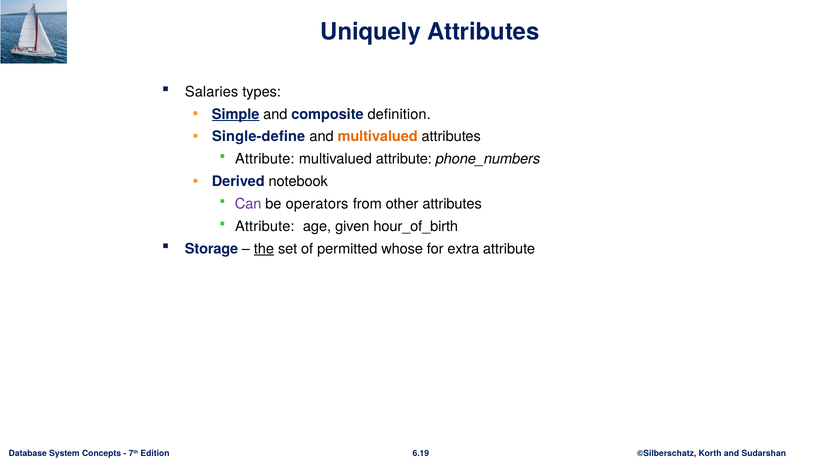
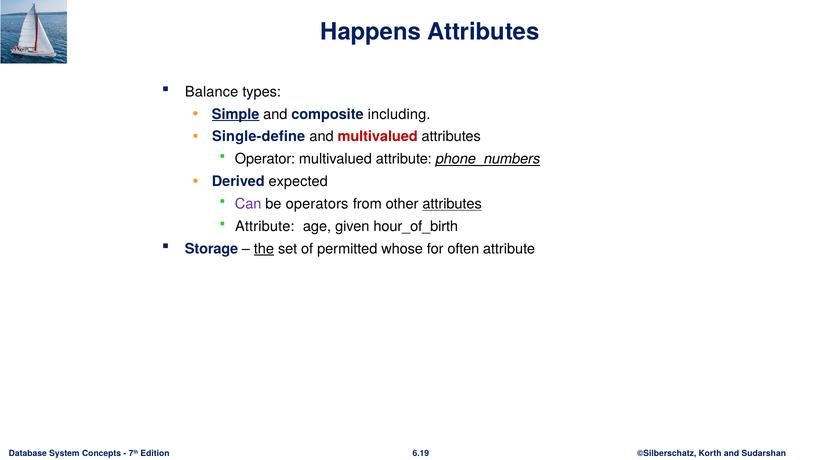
Uniquely: Uniquely -> Happens (371, 32)
Salaries: Salaries -> Balance (212, 92)
definition: definition -> including (399, 114)
multivalued colour: orange -> red (378, 137)
Attribute: Attribute -> Operator (265, 159)
phone_numbers underline: none -> present (488, 159)
notebook: notebook -> expected (298, 182)
attributes underline: none -> present (452, 204)
extra: extra -> often (463, 249)
